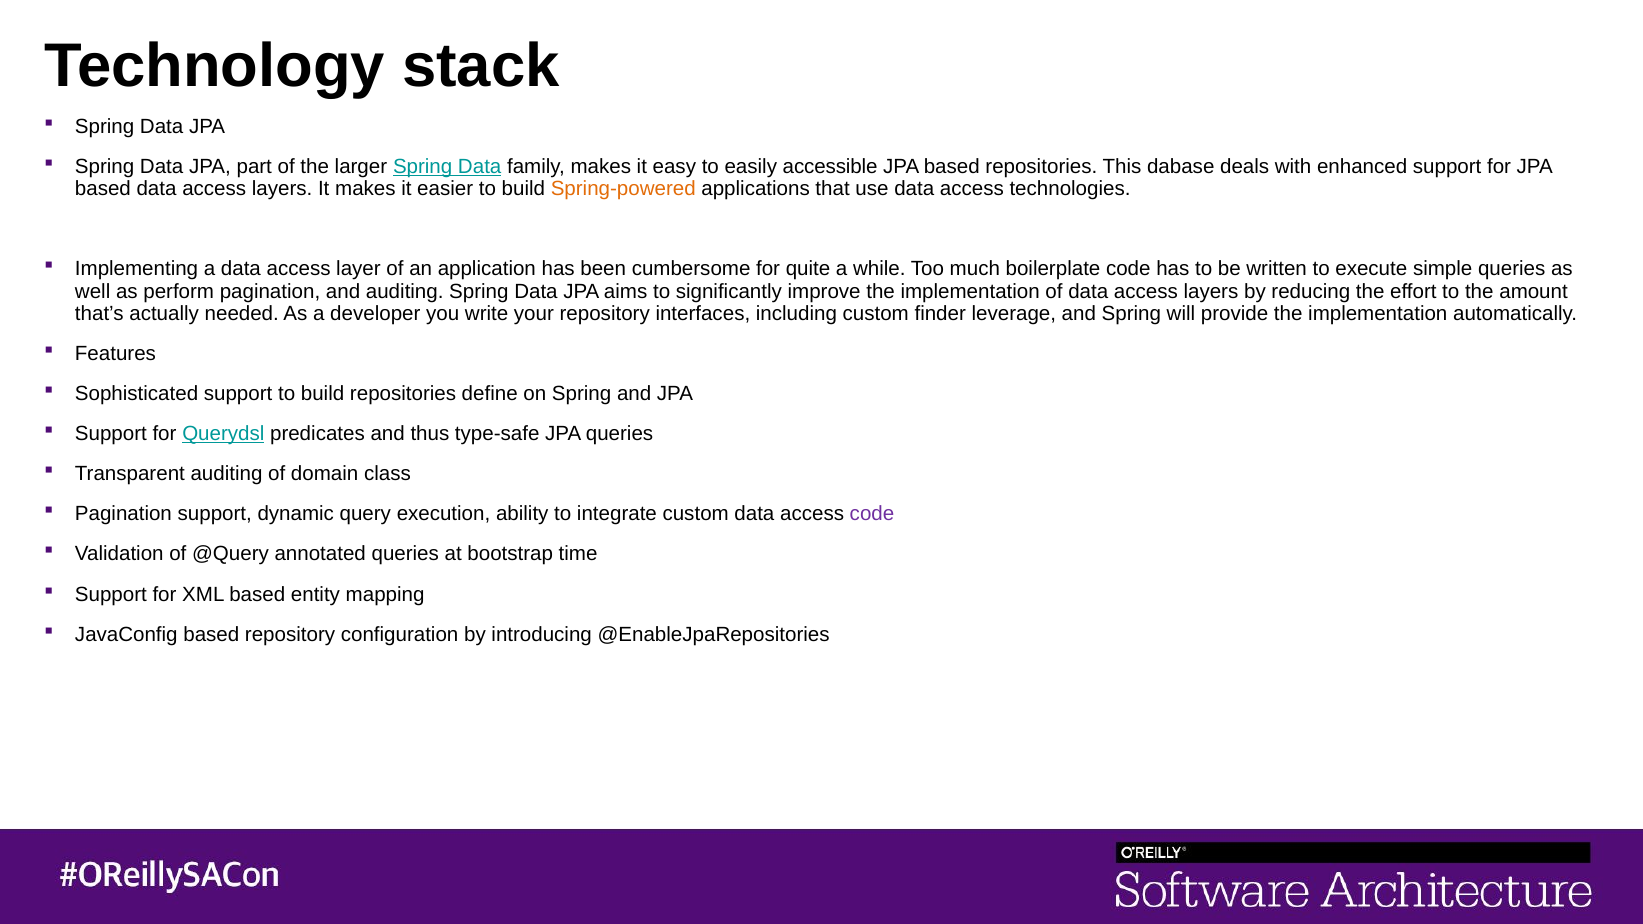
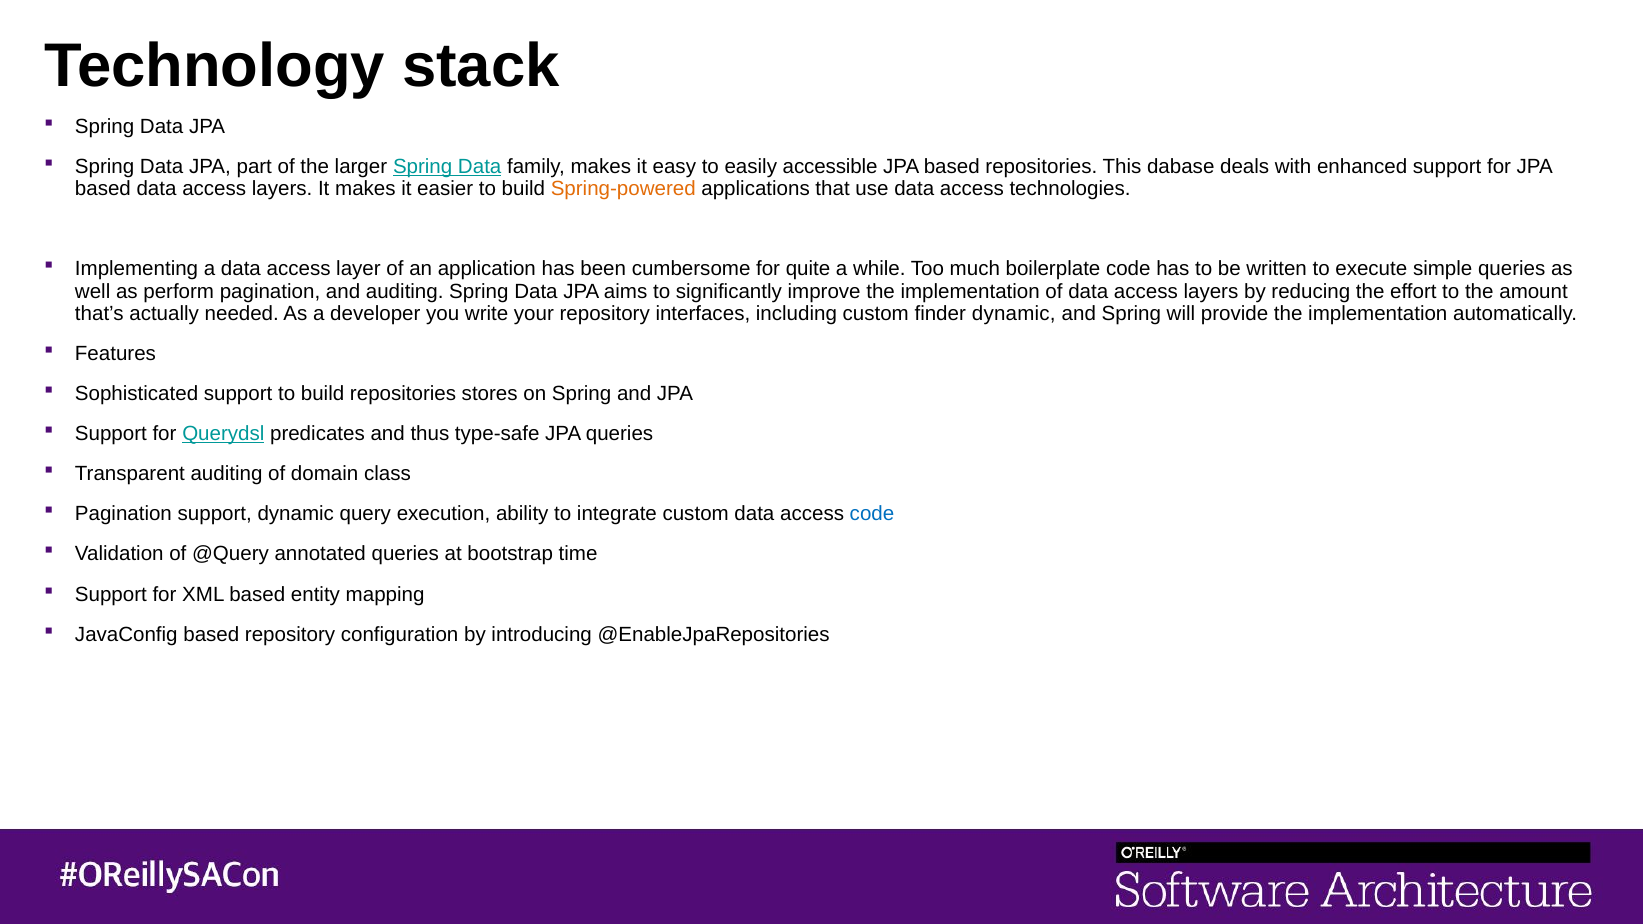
finder leverage: leverage -> dynamic (1014, 313)
define: define -> stores (490, 394)
code colour: purple -> blue (872, 514)
